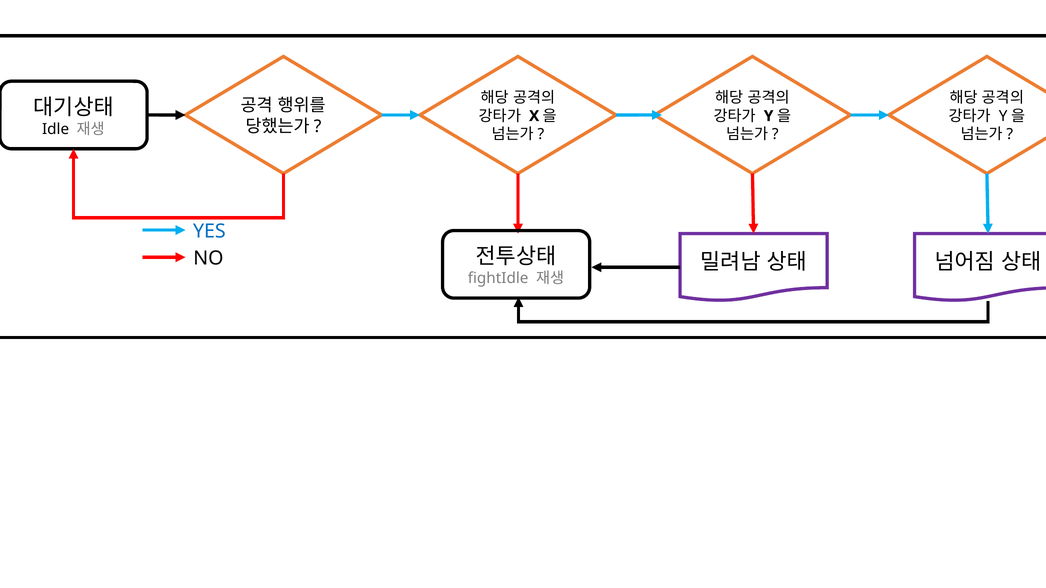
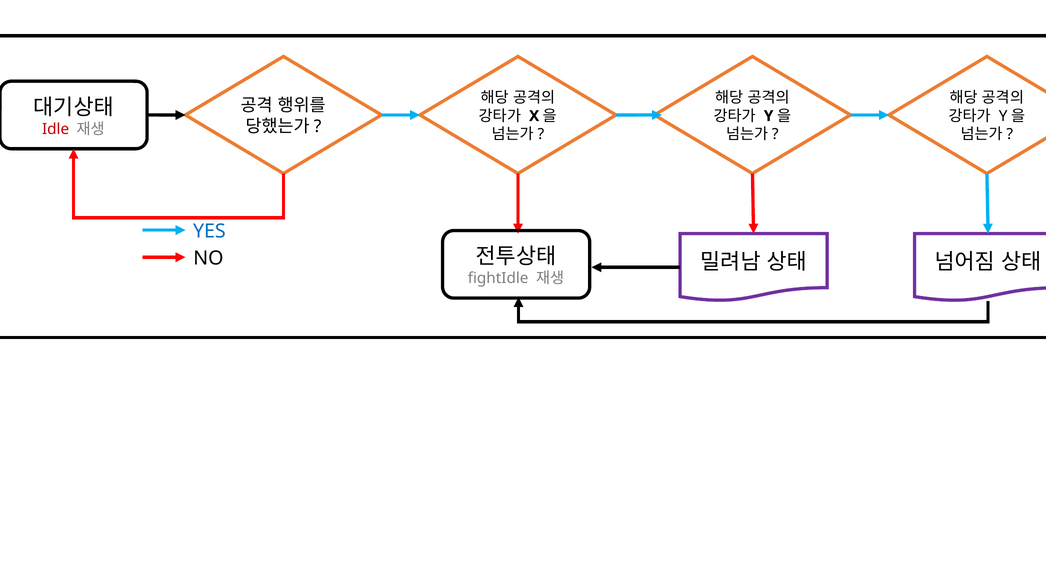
Idle colour: black -> red (56, 129)
